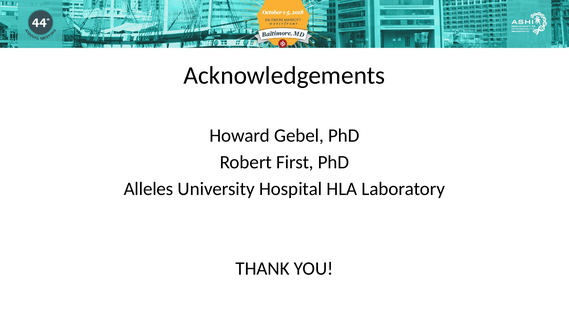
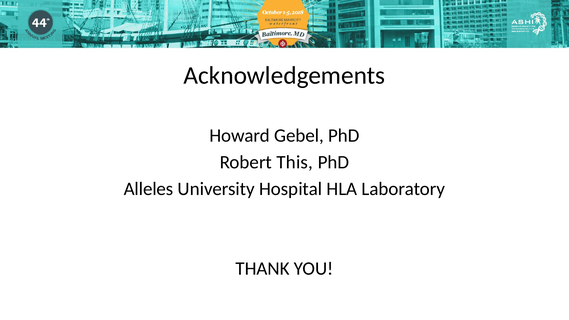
First: First -> This (295, 162)
